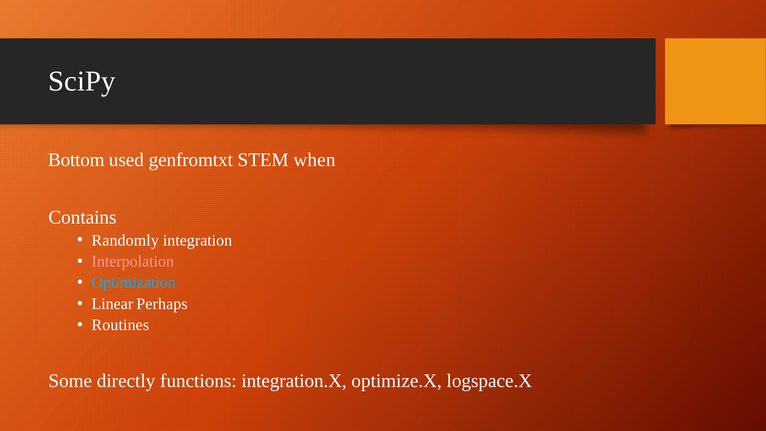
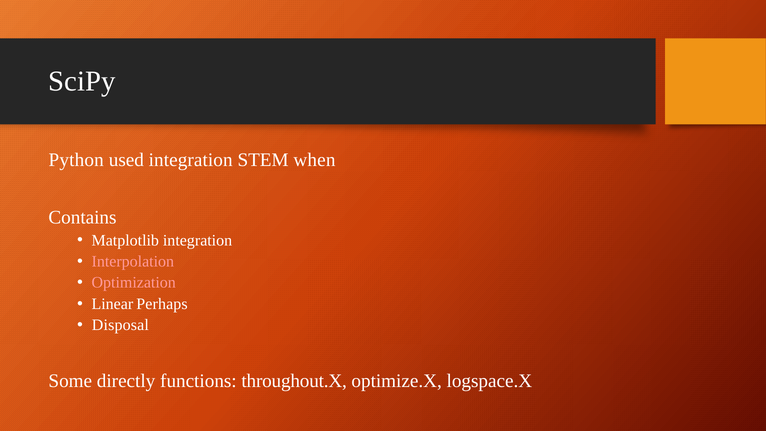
Bottom: Bottom -> Python (76, 160)
used genfromtxt: genfromtxt -> integration (191, 160)
Randomly: Randomly -> Matplotlib (125, 240)
Optimization colour: light blue -> pink (134, 283)
Routines: Routines -> Disposal (120, 325)
integration.X: integration.X -> throughout.X (294, 381)
